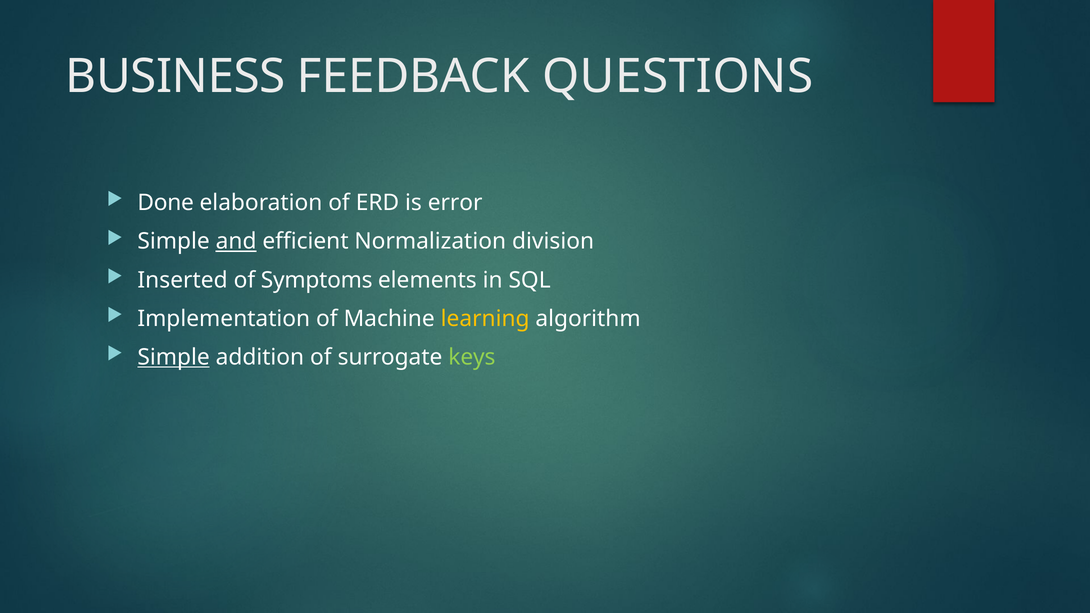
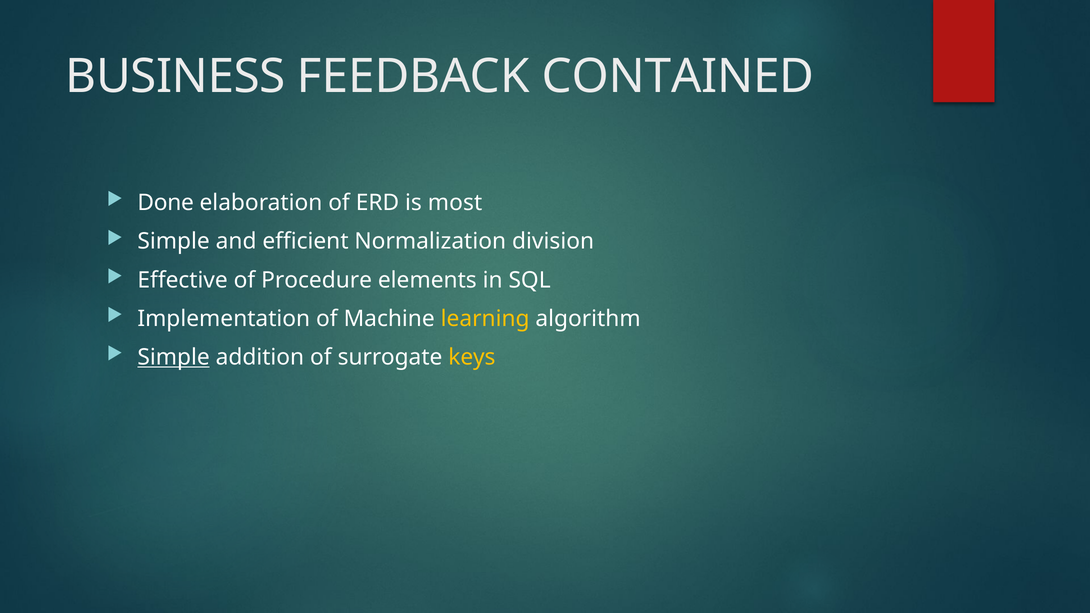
QUESTIONS: QUESTIONS -> CONTAINED (678, 77)
error: error -> most (455, 203)
and underline: present -> none (236, 241)
Inserted: Inserted -> Effective (183, 280)
Symptoms: Symptoms -> Procedure (317, 280)
keys colour: light green -> yellow (472, 357)
